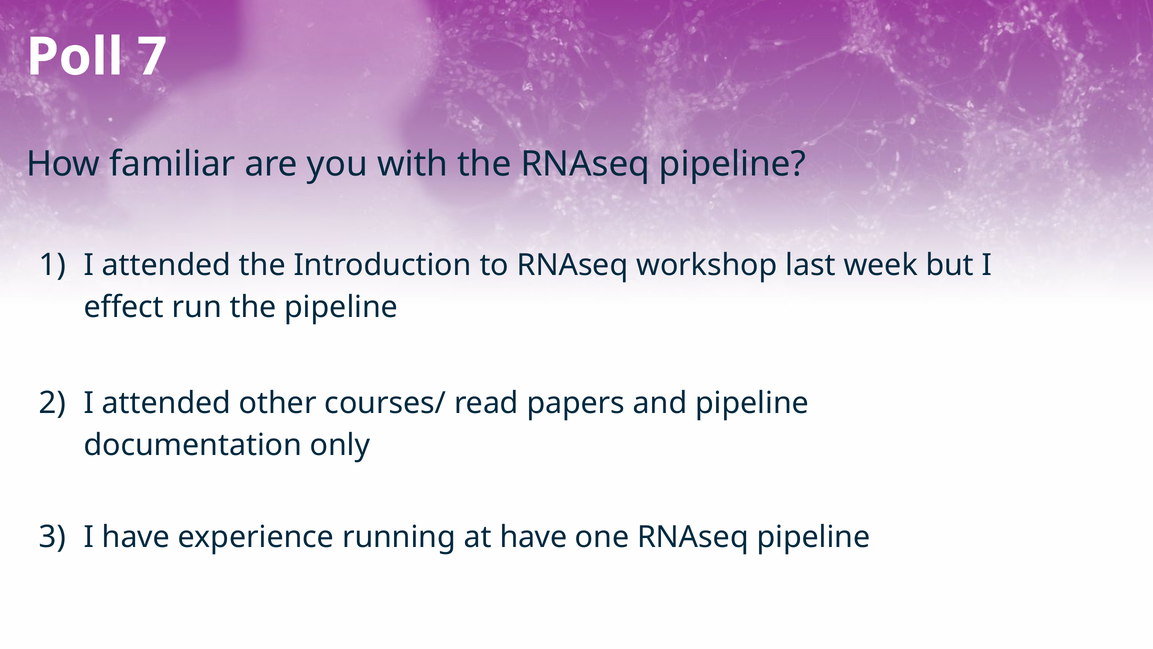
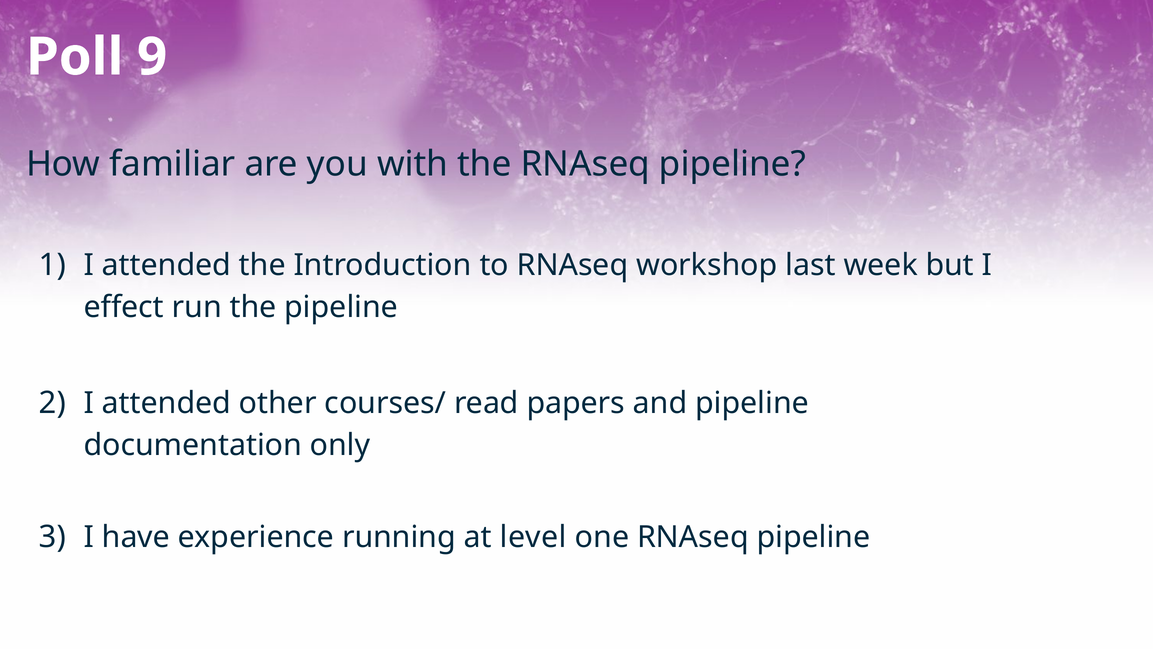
7: 7 -> 9 (152, 57)
at have: have -> level (533, 537)
